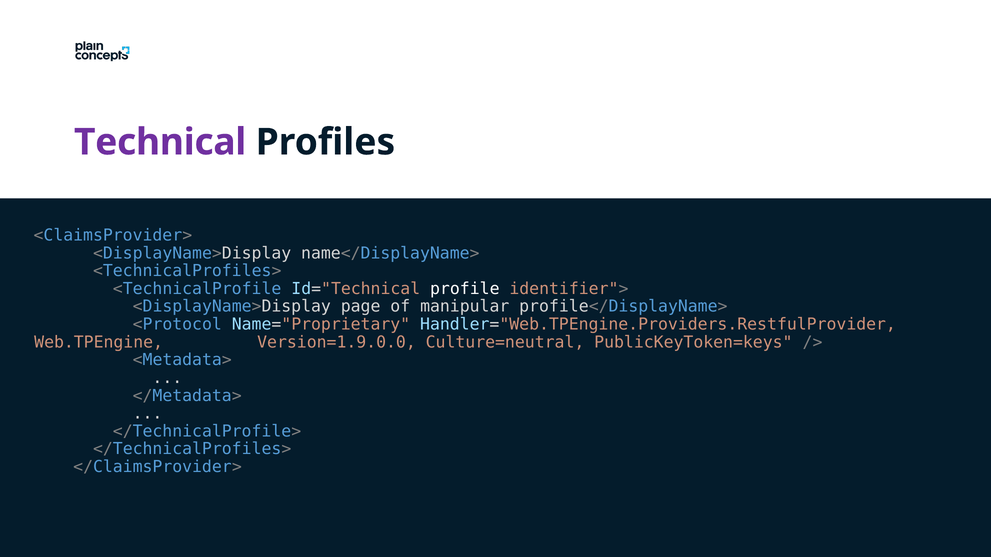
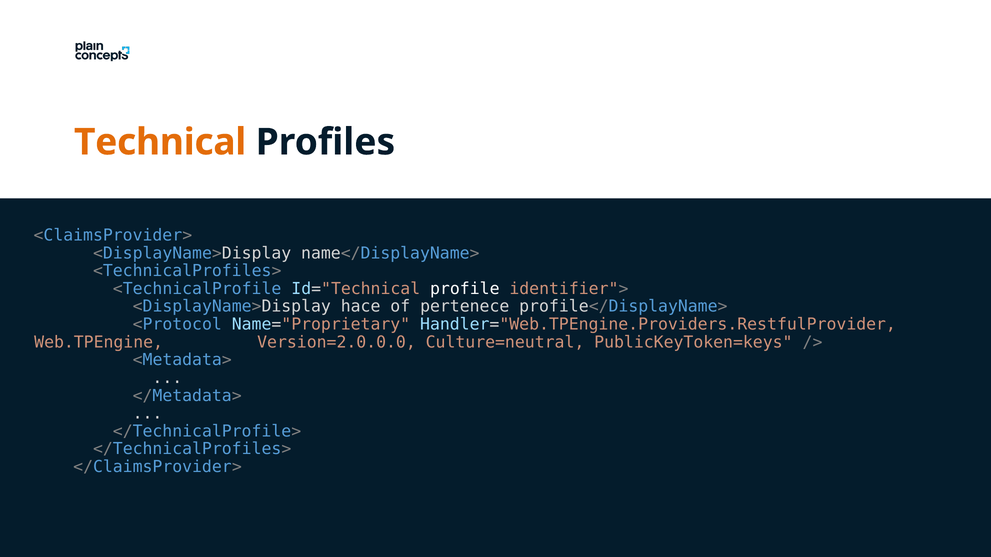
Technical colour: purple -> orange (160, 142)
page: page -> hace (361, 307)
manipular: manipular -> pertenece (465, 307)
Version=1.9.0.0: Version=1.9.0.0 -> Version=2.0.0.0 (337, 342)
